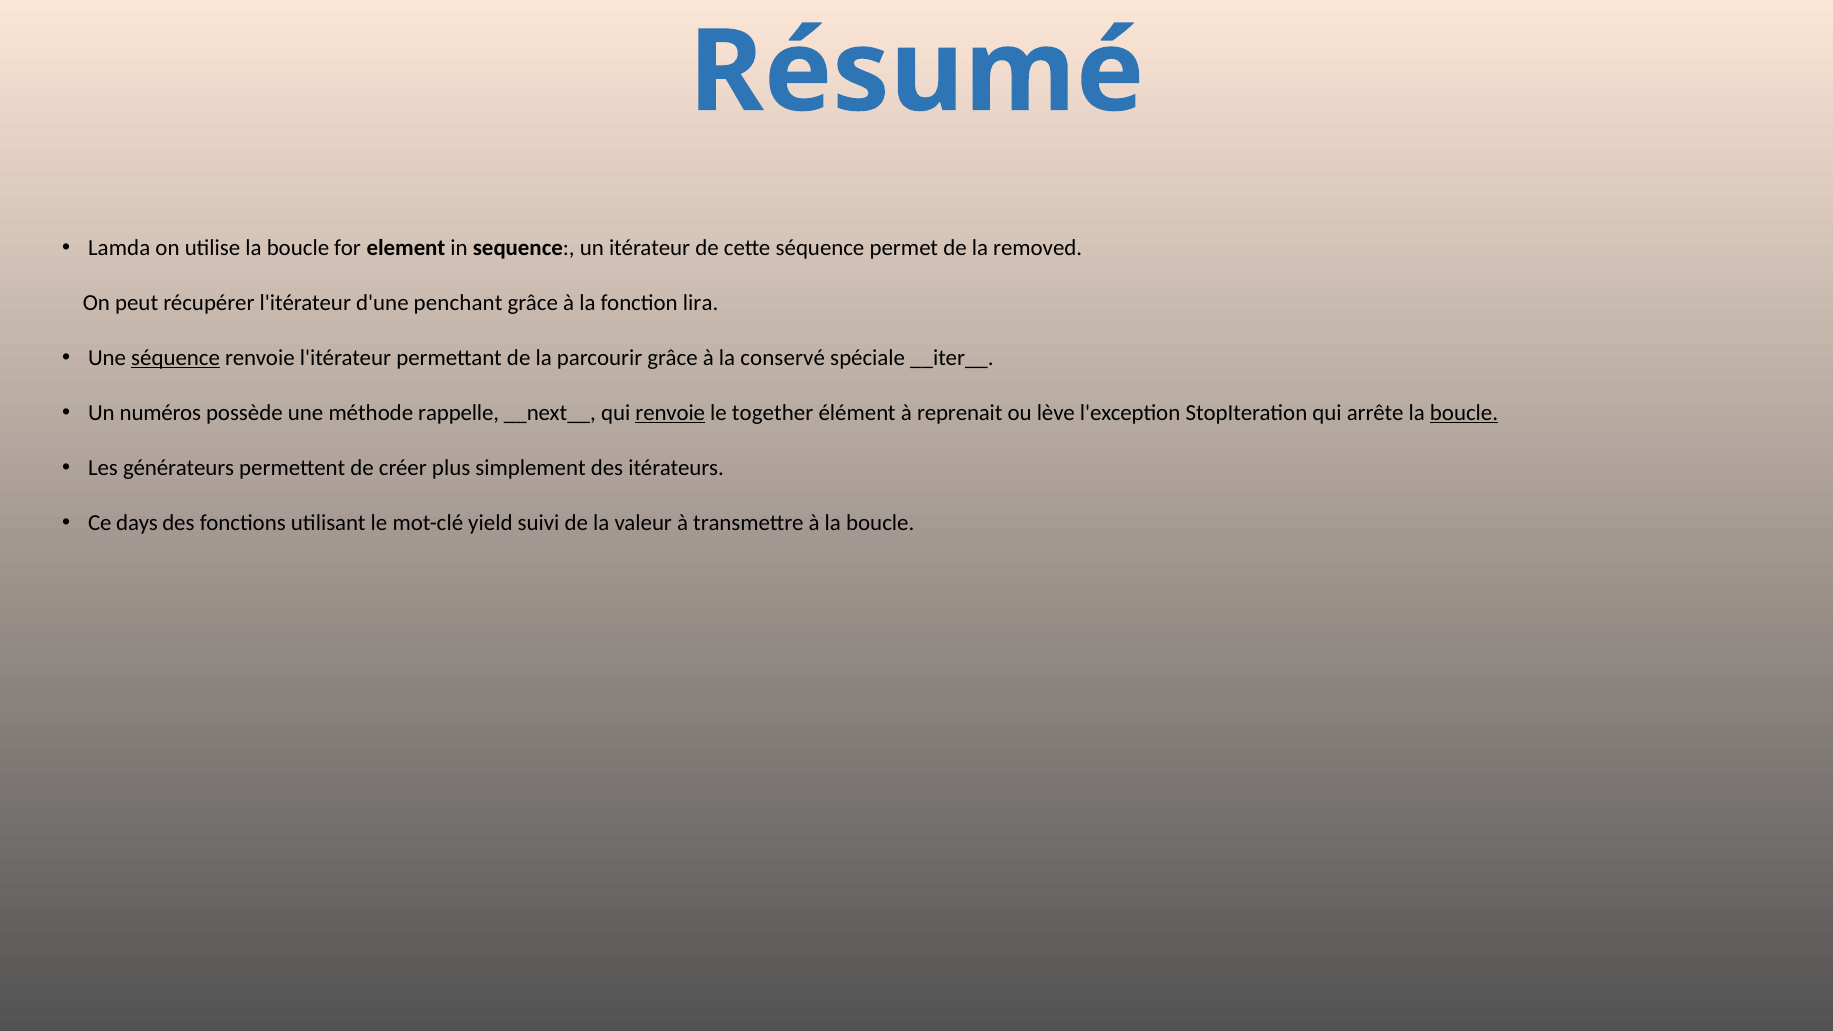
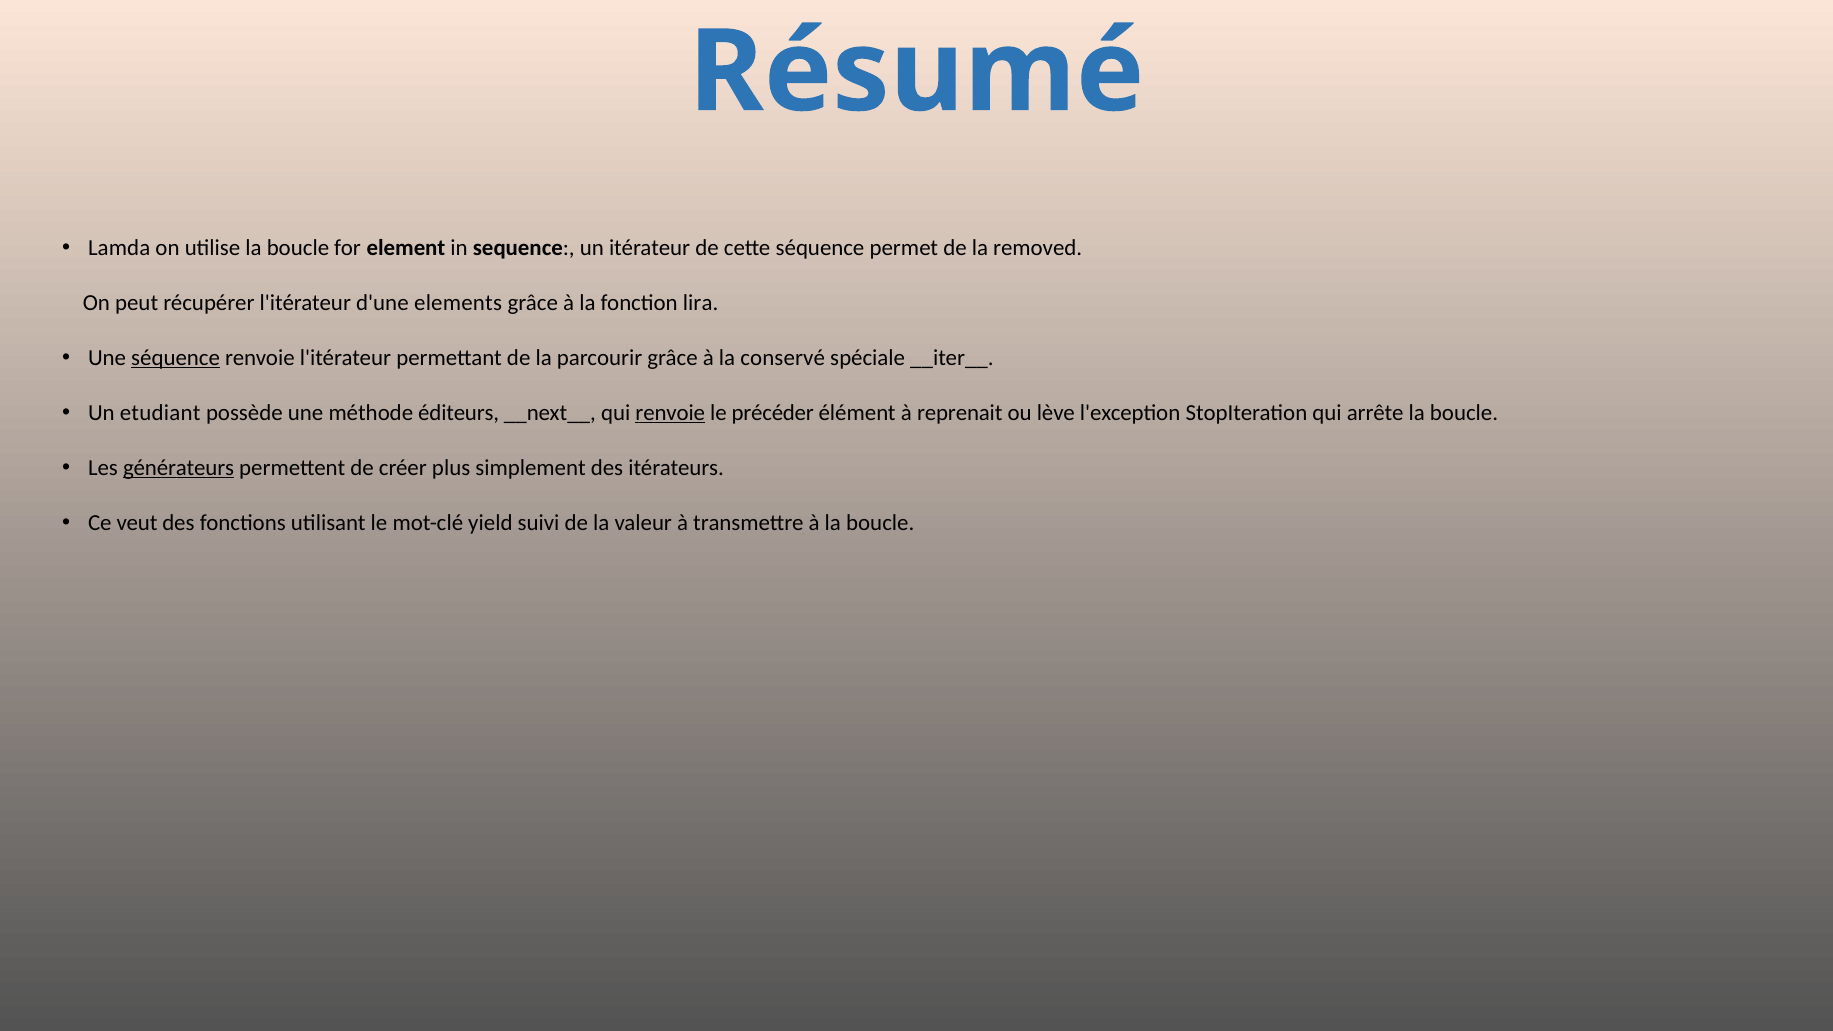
penchant: penchant -> elements (458, 303)
numéros: numéros -> etudiant (160, 413)
rappelle: rappelle -> éditeurs (459, 413)
together: together -> précéder (773, 413)
boucle underline: present -> none (1464, 413)
générateurs underline: none -> present (179, 468)
days: days -> veut (137, 523)
